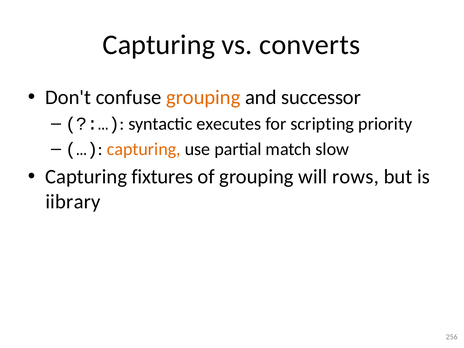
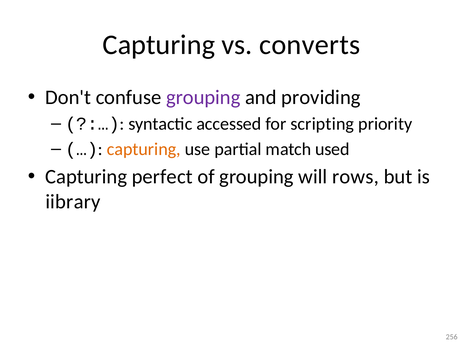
grouping colour: orange -> purple (203, 97)
successor: successor -> providing (321, 97)
executes: executes -> accessed (229, 124)
slow: slow -> used (332, 149)
fixtures: fixtures -> perfect (162, 177)
